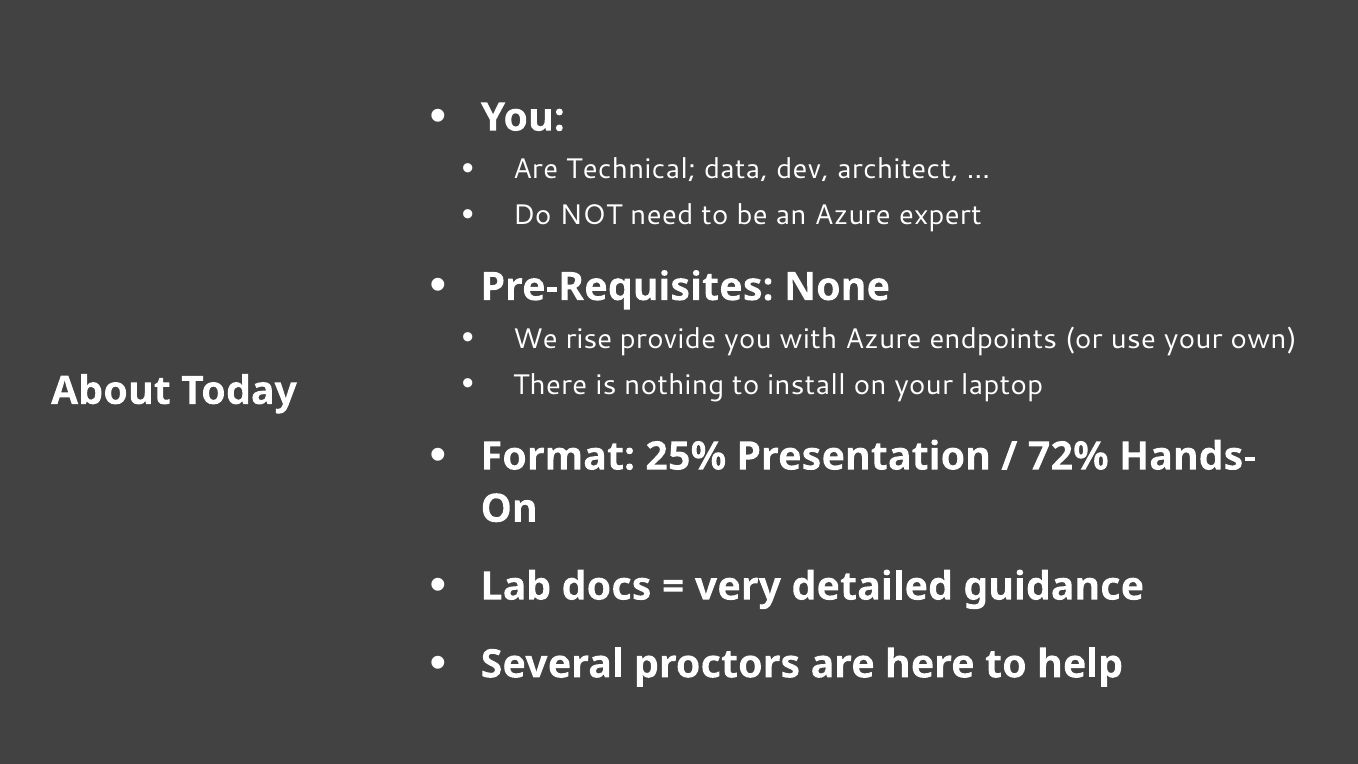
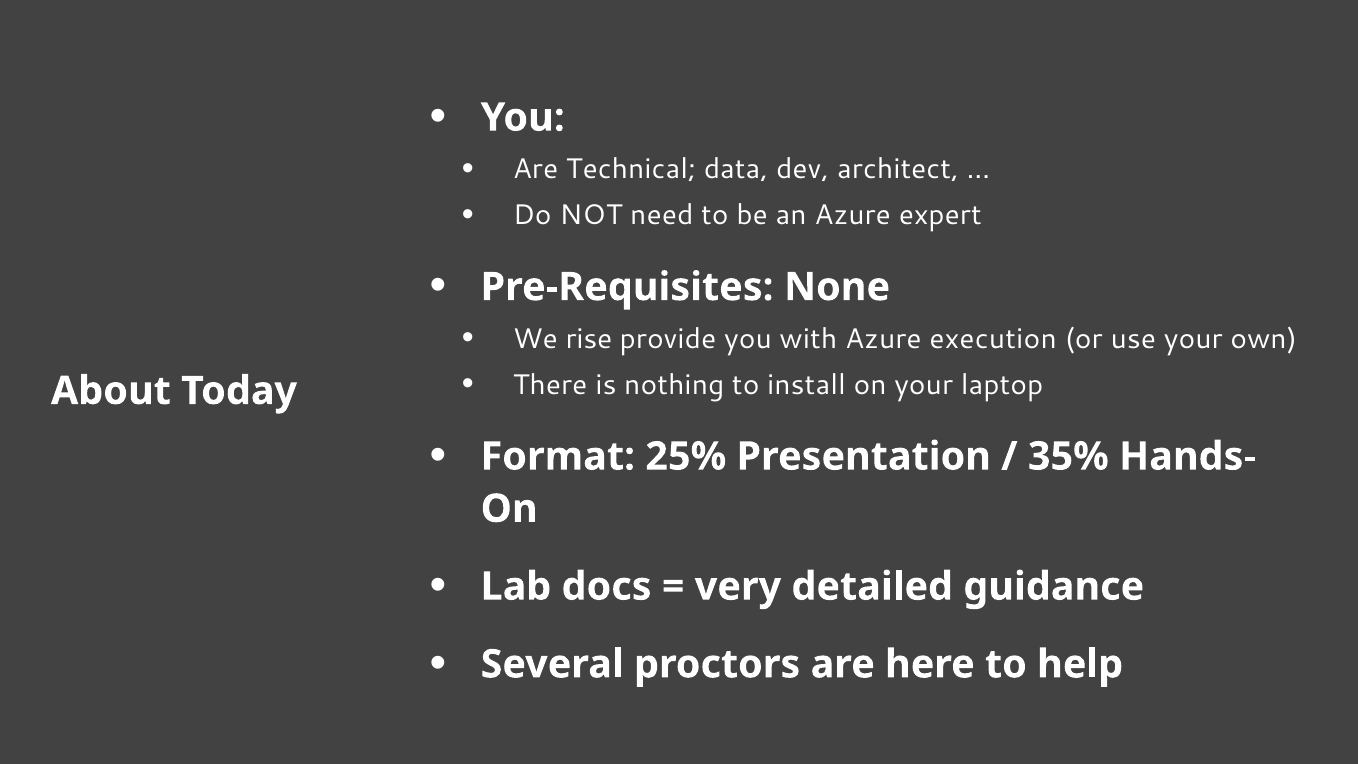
endpoints: endpoints -> execution (993, 339)
72%: 72% -> 35% (1068, 456)
